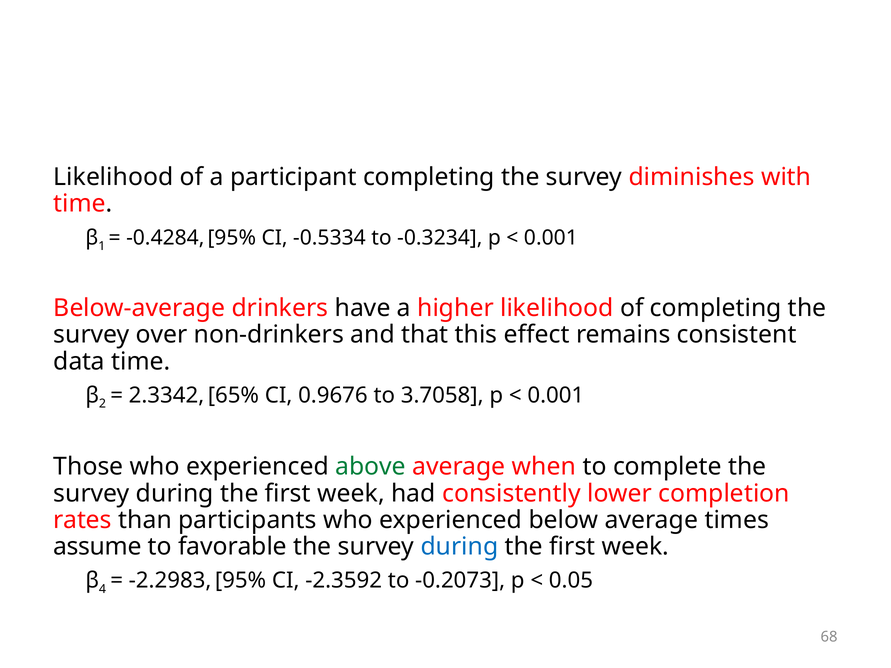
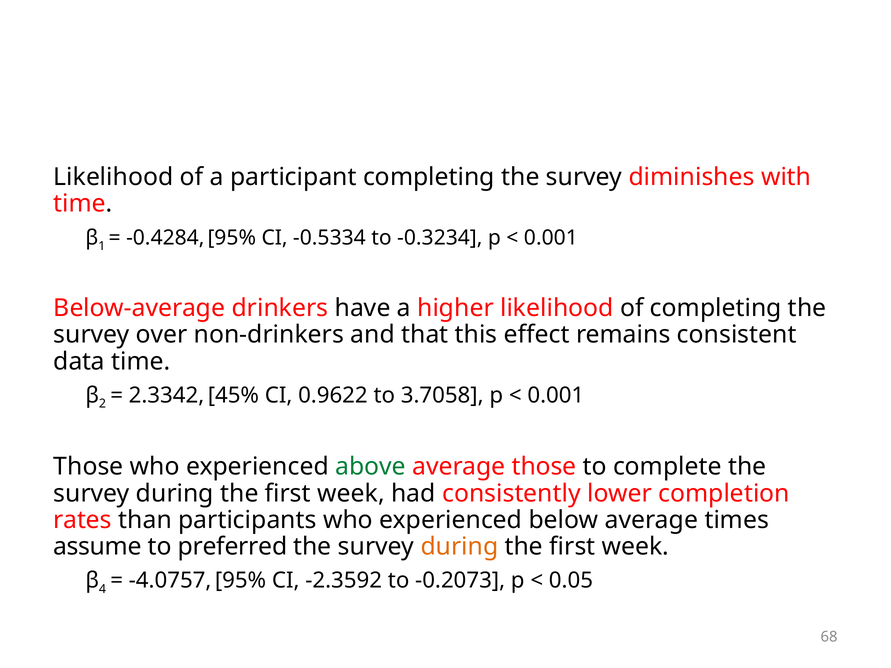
65%: 65% -> 45% (233, 395)
0.9676: 0.9676 -> 0.9622 (333, 395)
average when: when -> those (544, 467)
favorable: favorable -> preferred (232, 547)
during colour: blue -> orange (459, 547)
-2.2983: -2.2983 -> -4.0757 (170, 581)
